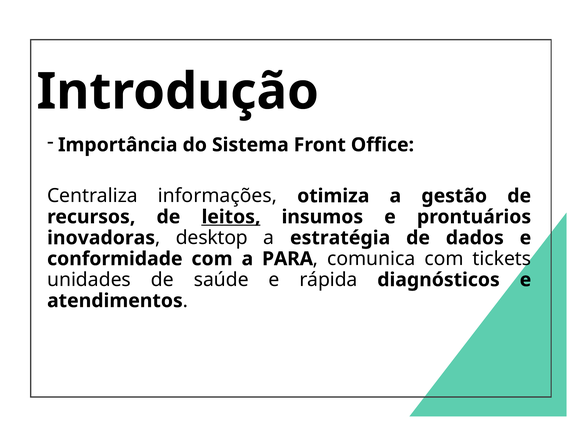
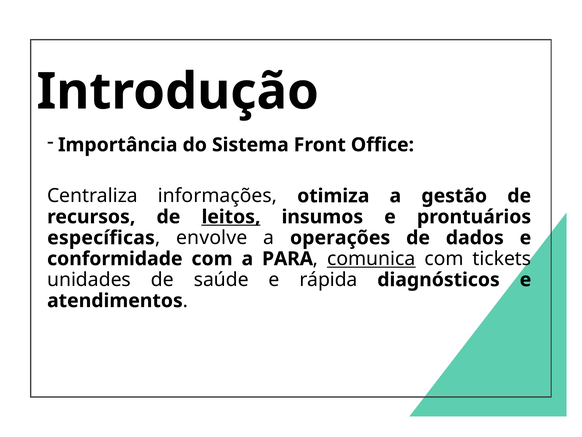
inovadoras: inovadoras -> específicas (101, 238)
desktop: desktop -> envolve (212, 238)
estratégia: estratégia -> operações (340, 238)
comunica underline: none -> present (371, 259)
